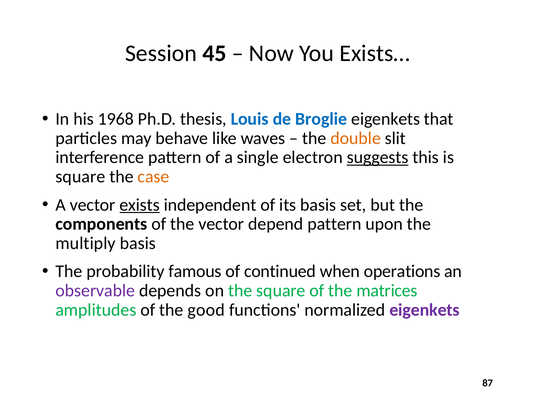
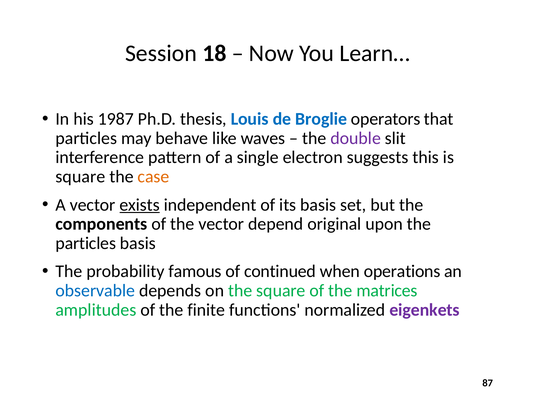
45: 45 -> 18 (214, 53)
Exists…: Exists… -> Learn… (375, 53)
1968: 1968 -> 1987 (116, 119)
Broglie eigenkets: eigenkets -> operators (386, 119)
double colour: orange -> purple (356, 138)
suggests underline: present -> none (378, 158)
depend pattern: pattern -> original (334, 224)
multiply: multiply -> particles (86, 243)
observable colour: purple -> blue (95, 291)
good: good -> finite (206, 310)
